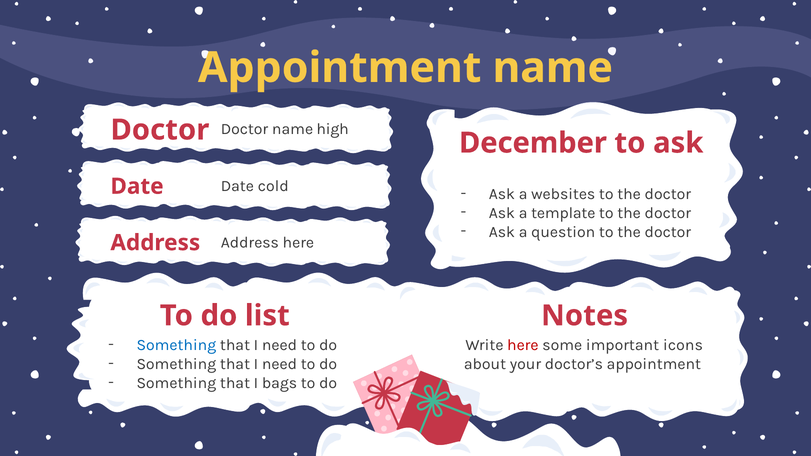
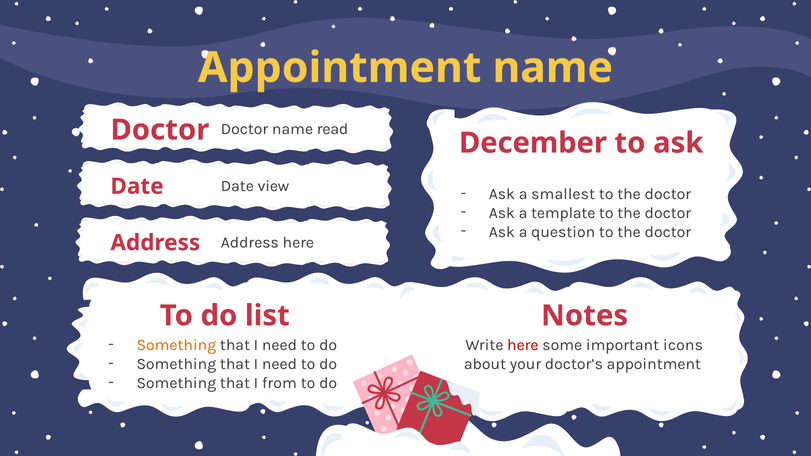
high: high -> read (333, 129)
cold: cold -> view (273, 186)
websites: websites -> smallest (563, 194)
Something colour: blue -> orange (176, 345)
bags: bags -> from (279, 383)
